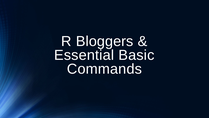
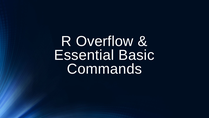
Bloggers: Bloggers -> Overflow (105, 41)
